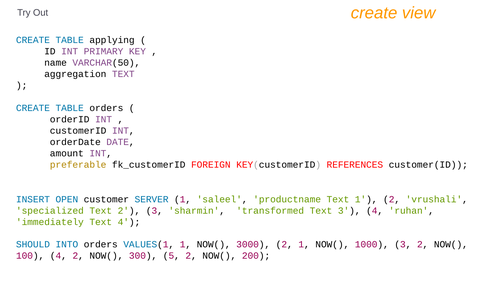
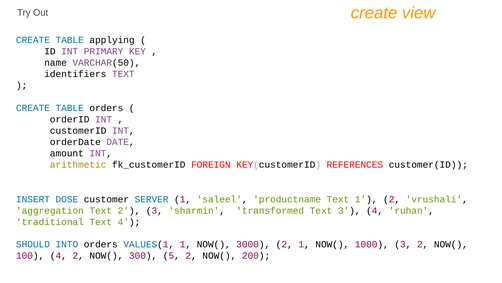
aggregation: aggregation -> identifiers (75, 74)
preferable: preferable -> arithmetic (78, 164)
OPEN: OPEN -> DOSE (67, 199)
specialized: specialized -> aggregation (50, 210)
immediately: immediately -> traditional (50, 221)
